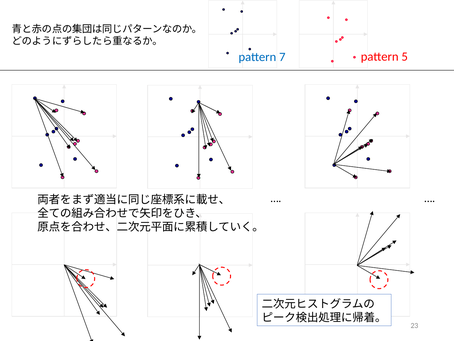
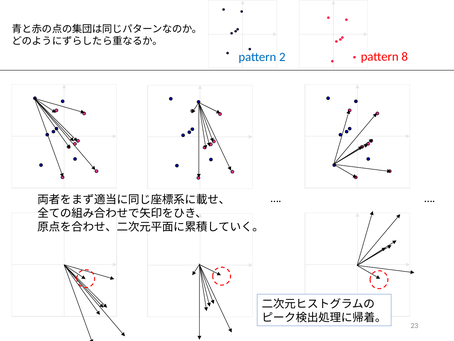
7: 7 -> 2 (282, 57)
5: 5 -> 8 (405, 56)
